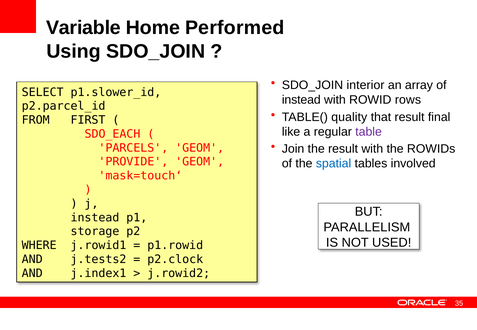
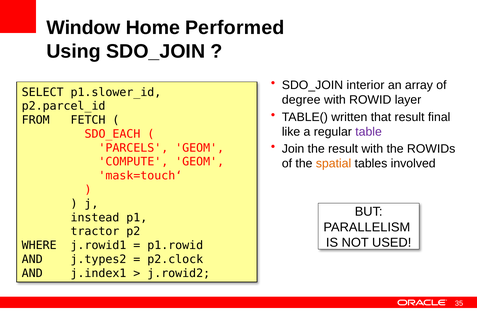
Variable: Variable -> Window (83, 28)
instead: instead -> degree (301, 100)
rows: rows -> layer (408, 100)
quality: quality -> written (349, 117)
FIRST: FIRST -> FETCH (88, 120)
PROVIDE: PROVIDE -> COMPUTE (133, 162)
spatial colour: blue -> orange (334, 164)
storage: storage -> tractor (95, 232)
j.tests2: j.tests2 -> j.types2 (98, 259)
